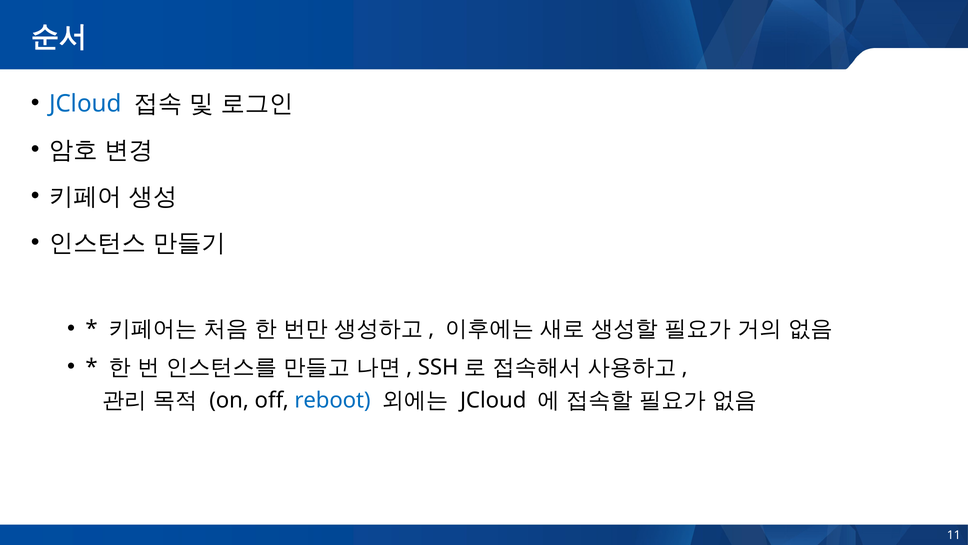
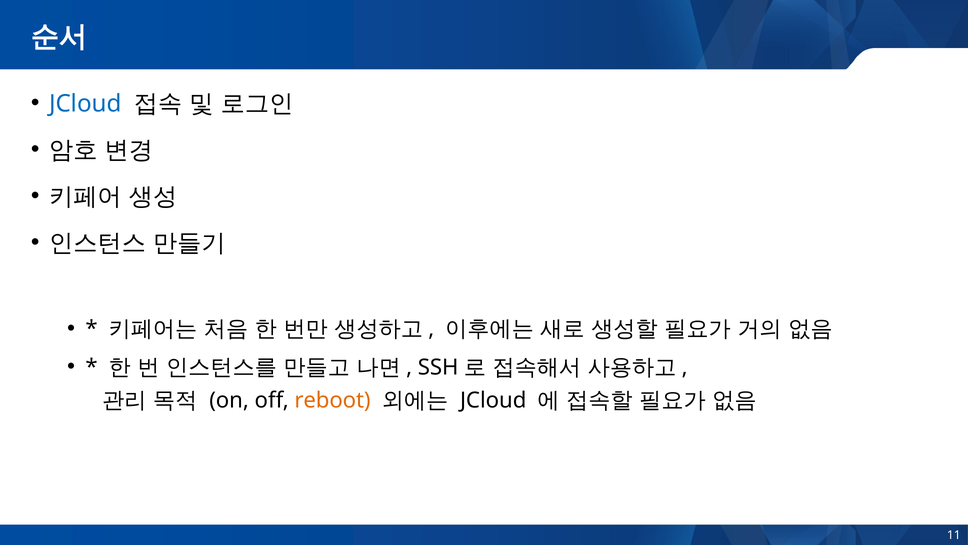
reboot colour: blue -> orange (333, 400)
